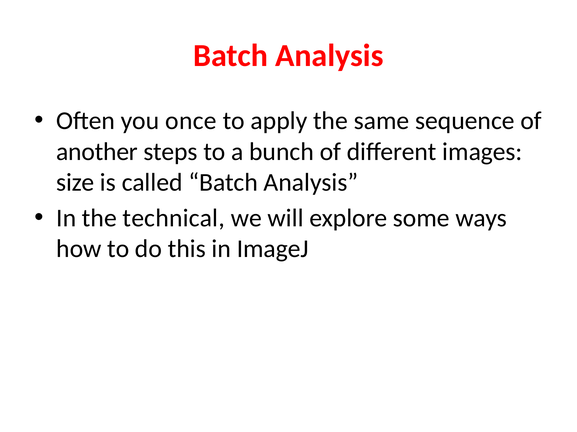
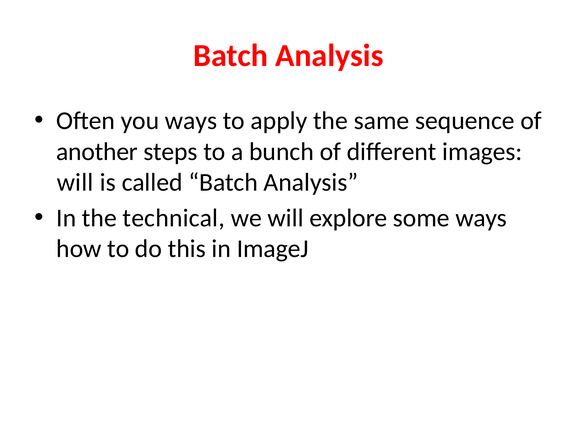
you once: once -> ways (191, 121)
size: size -> will (75, 183)
